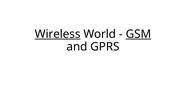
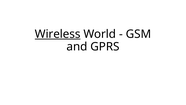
GSM underline: present -> none (138, 34)
